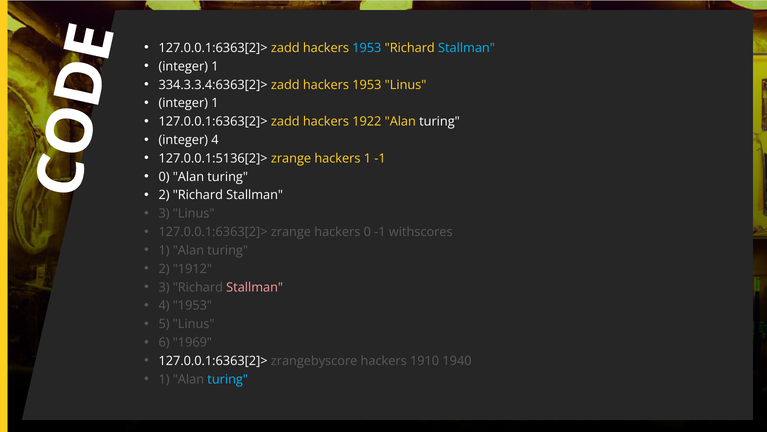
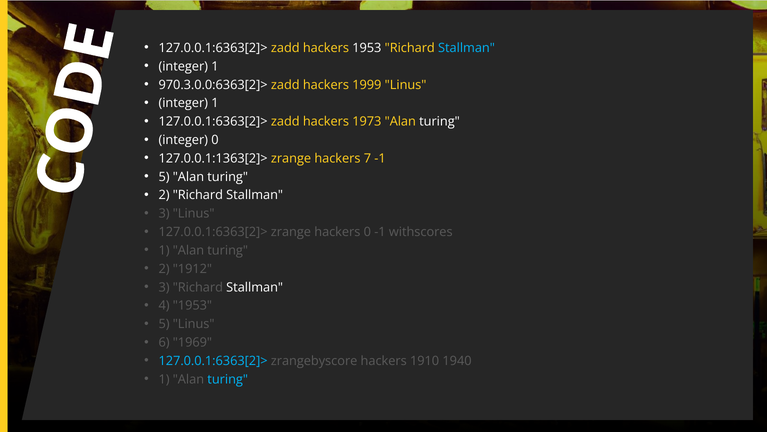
1953 colour: light blue -> white (367, 48)
334.3.3.4:6363[2]>: 334.3.3.4:6363[2]> -> 970.3.0.0:6363[2]> (213, 85)
1953: 1953 -> 1999 (367, 85)
1922: 1922 -> 1973 (367, 121)
integer 4: 4 -> 0 (215, 140)
127.0.0.1:5136[2]>: 127.0.0.1:5136[2]> -> 127.0.0.1:1363[2]> (213, 158)
hackers 1: 1 -> 7 (367, 158)
0: 0 -> 5 (164, 177)
Stallman colour: pink -> white (255, 287)
127.0.0.1:6363[2]> colour: white -> light blue (213, 361)
